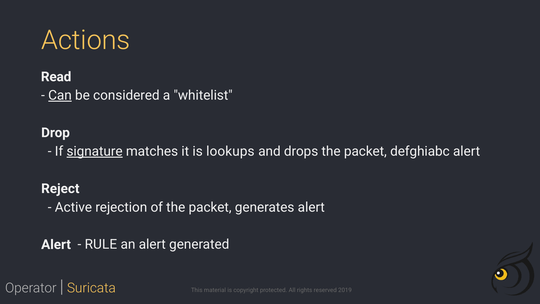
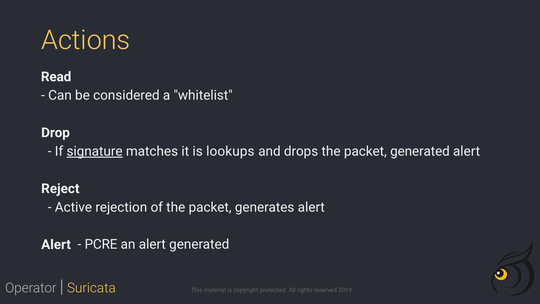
Can underline: present -> none (60, 95)
packet defghiabc: defghiabc -> generated (420, 151)
RULE: RULE -> PCRE (101, 244)
